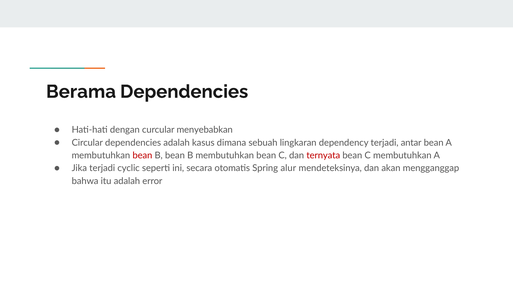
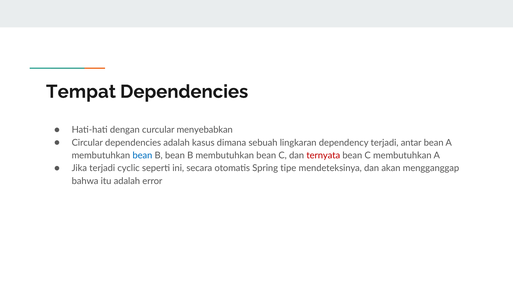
Berama: Berama -> Tempat (81, 92)
bean colour: red -> blue (142, 155)
alur: alur -> tipe (288, 168)
